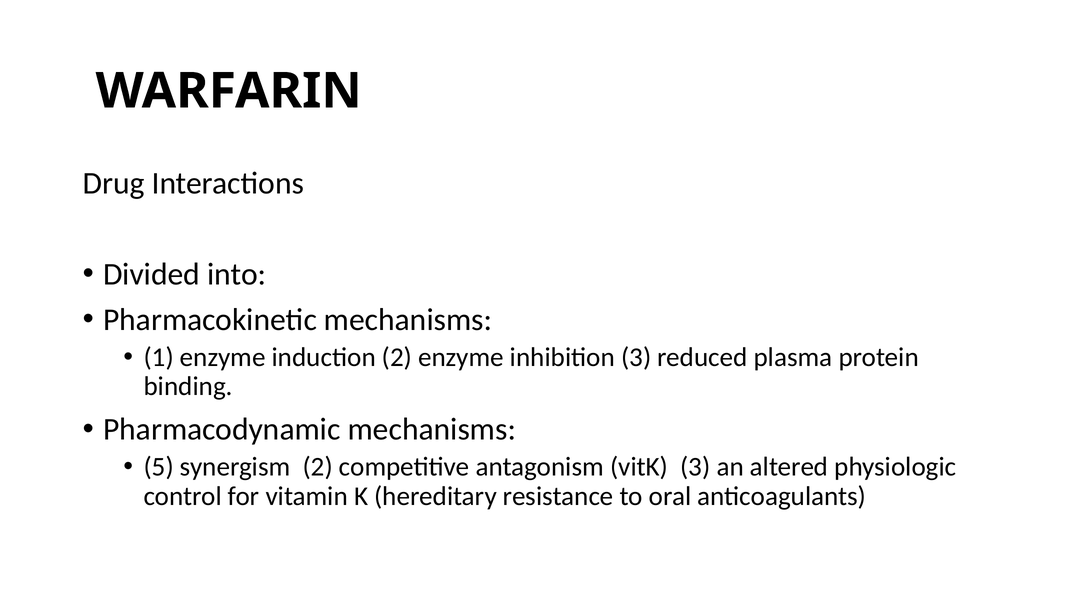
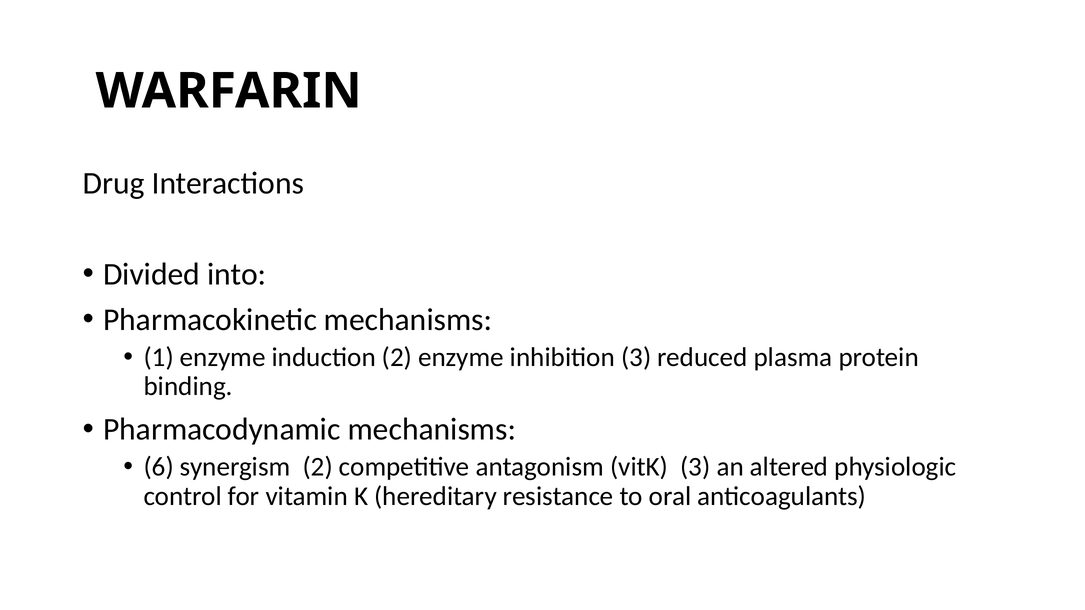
5: 5 -> 6 (159, 467)
